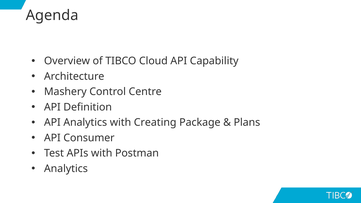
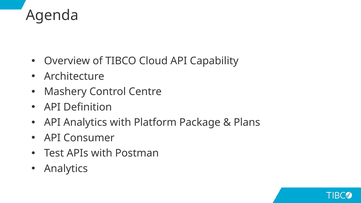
Creating: Creating -> Platform (155, 123)
